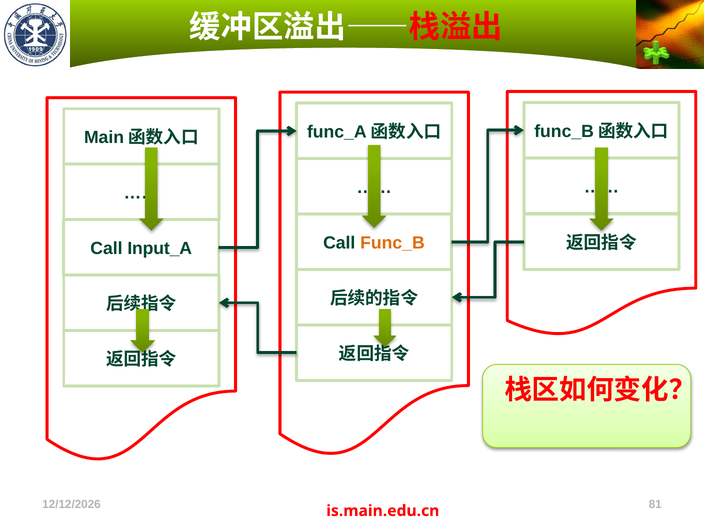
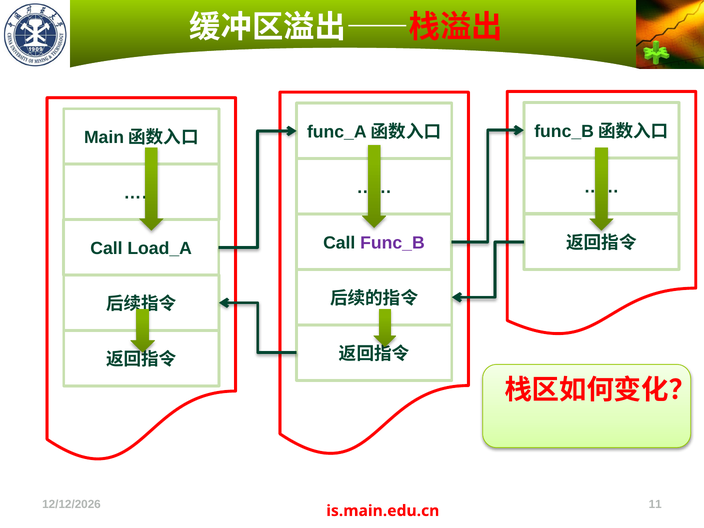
Func_B colour: orange -> purple (392, 243)
Input_A: Input_A -> Load_A (160, 249)
81: 81 -> 11 (655, 504)
